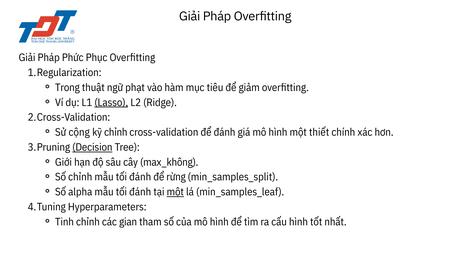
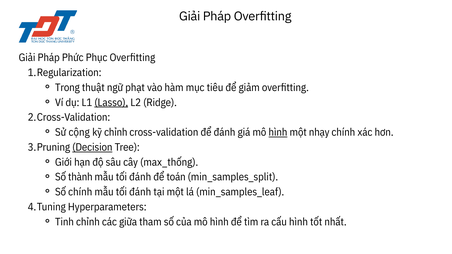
hình underline: none -> present (278, 132)
thiết: thiết -> nhạy (319, 132)
max_không: max_không -> max_thống (169, 162)
Số chỉnh: chỉnh -> thành (80, 177)
rừng: rừng -> toán (176, 177)
Số alpha: alpha -> chính (80, 192)
một underline: present -> none (175, 192)
gian: gian -> giữa (128, 222)
